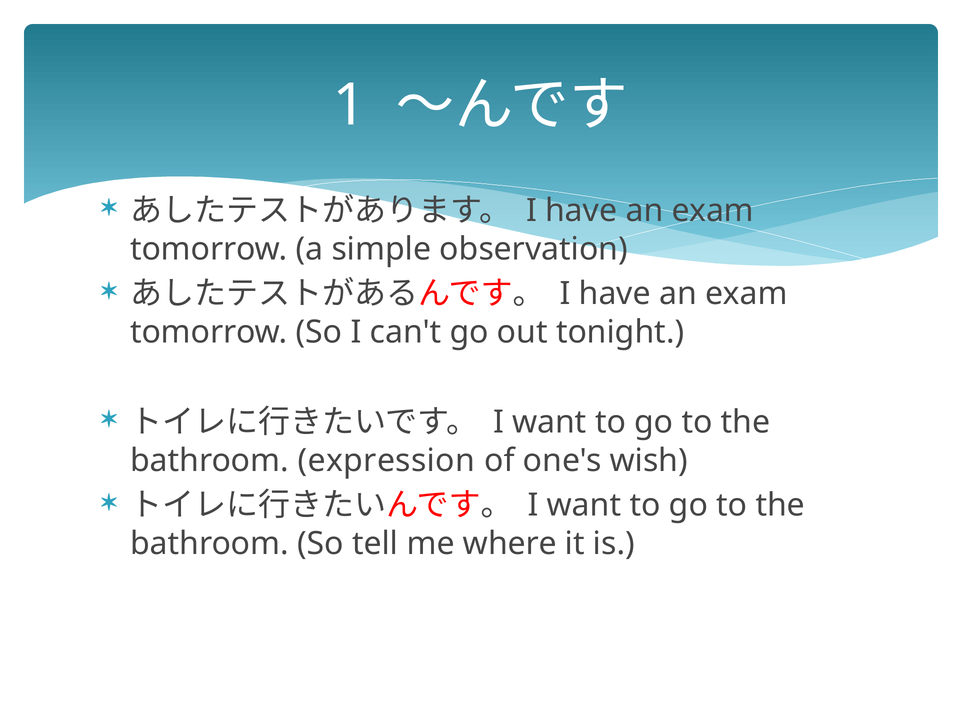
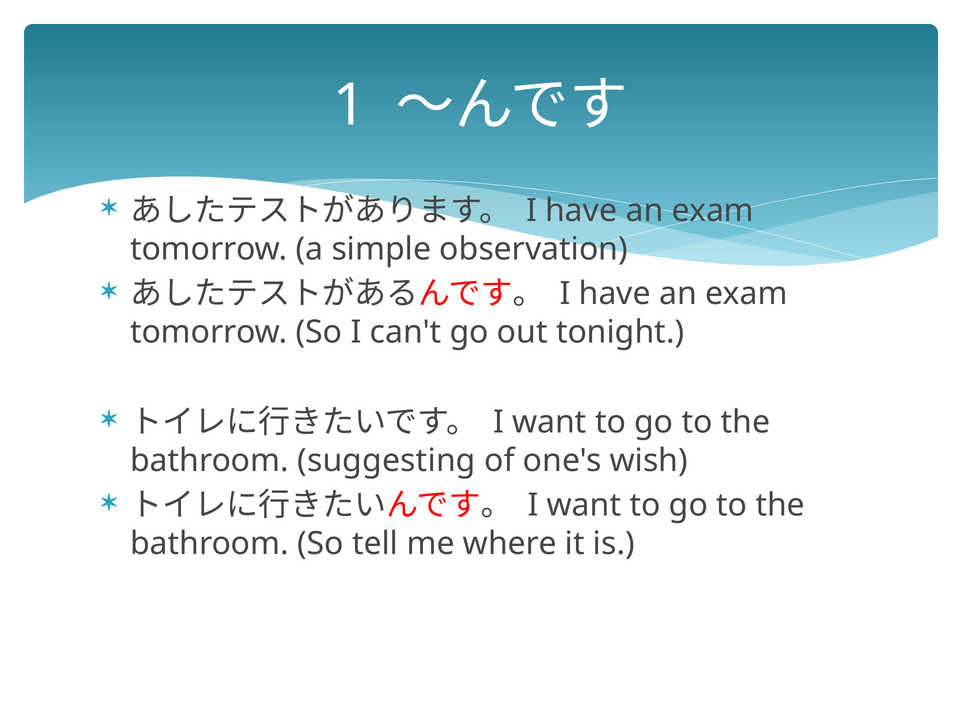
expression: expression -> suggesting (386, 460)
